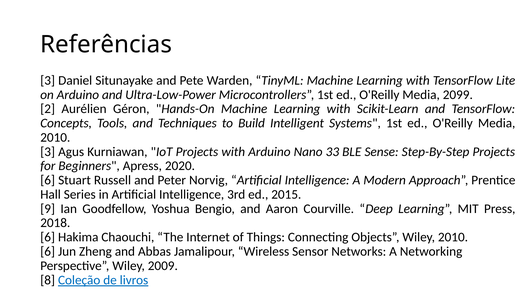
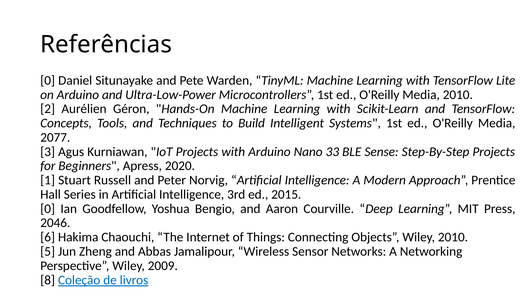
3: 3 -> 0 (48, 80)
Media 2099: 2099 -> 2010 (458, 95)
2010: 2010 -> 2077 (55, 137)
6: 6 -> 1 (48, 180)
9: 9 -> 0 (48, 209)
2018: 2018 -> 2046 (55, 223)
6: 6 -> 5 (48, 251)
